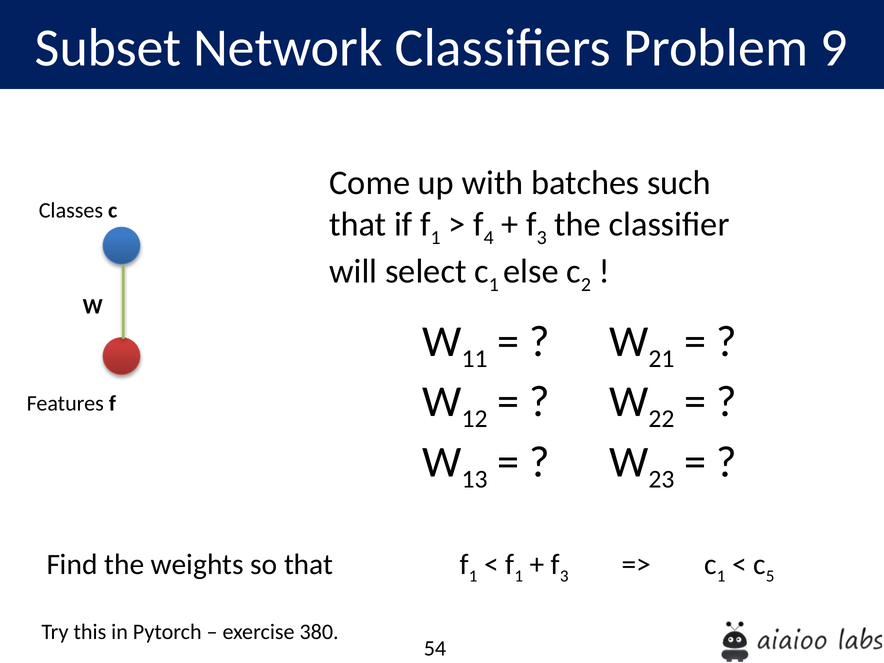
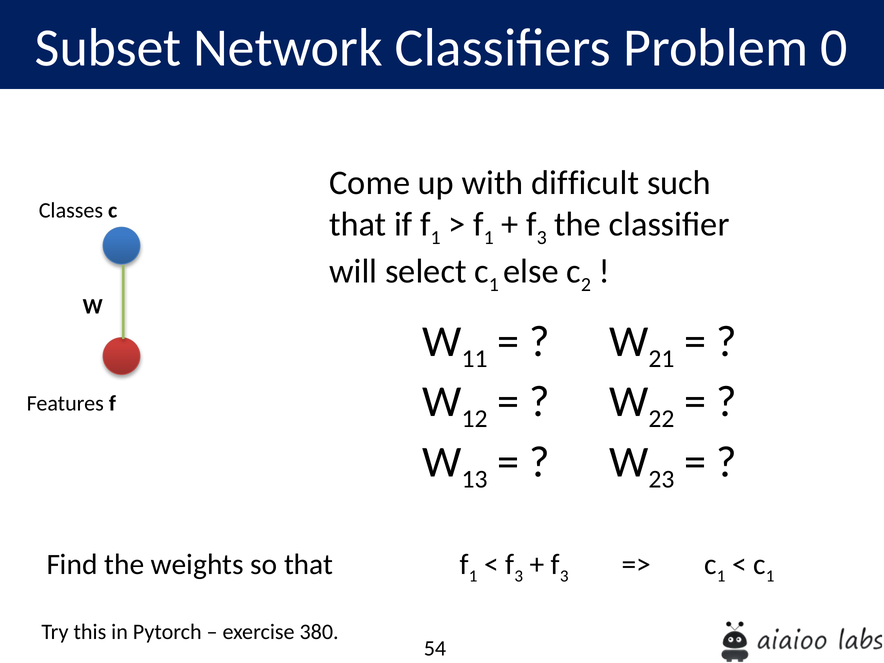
9: 9 -> 0 (834, 48)
batches: batches -> difficult (585, 183)
4: 4 -> 1 (489, 238)
1: 1 -> 3 (519, 576)
5: 5 -> 1 (770, 576)
